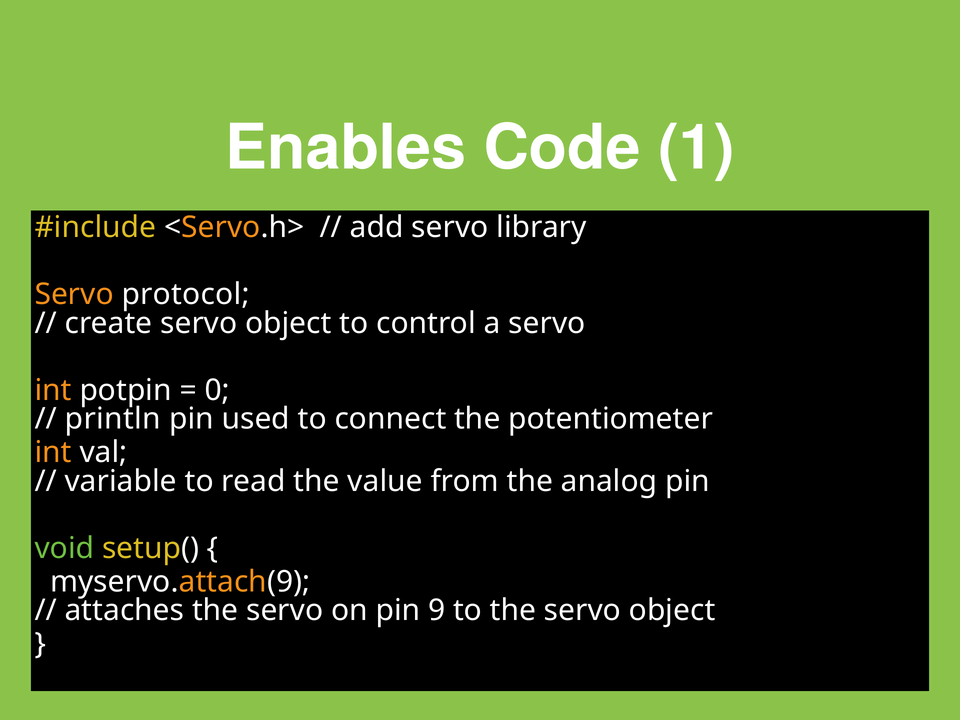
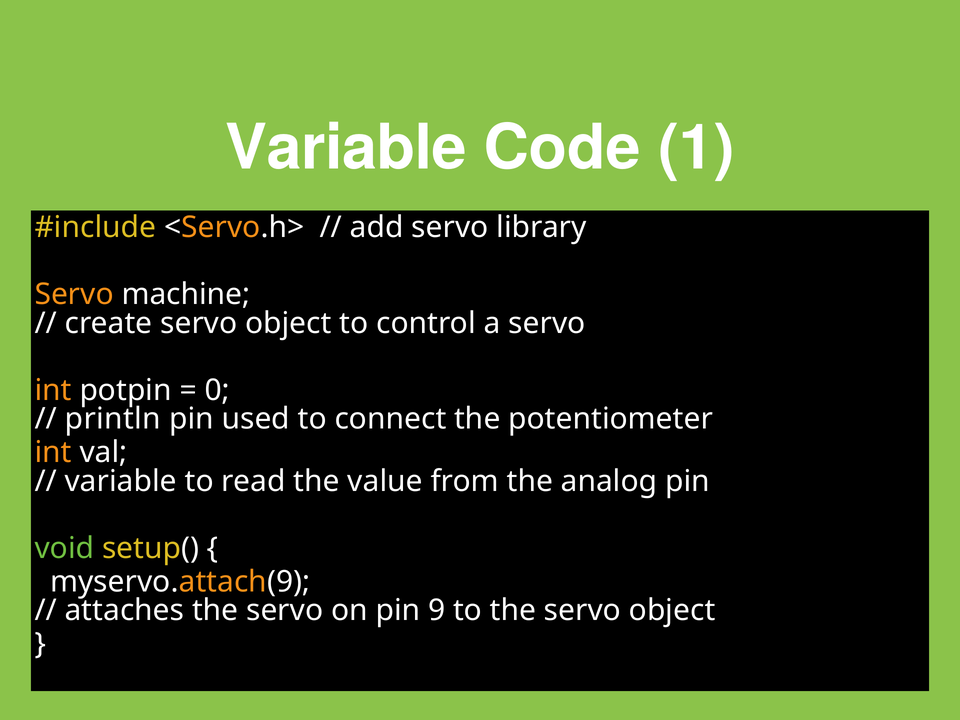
Enables: Enables -> Variable (346, 148)
protocol: protocol -> machine (186, 294)
